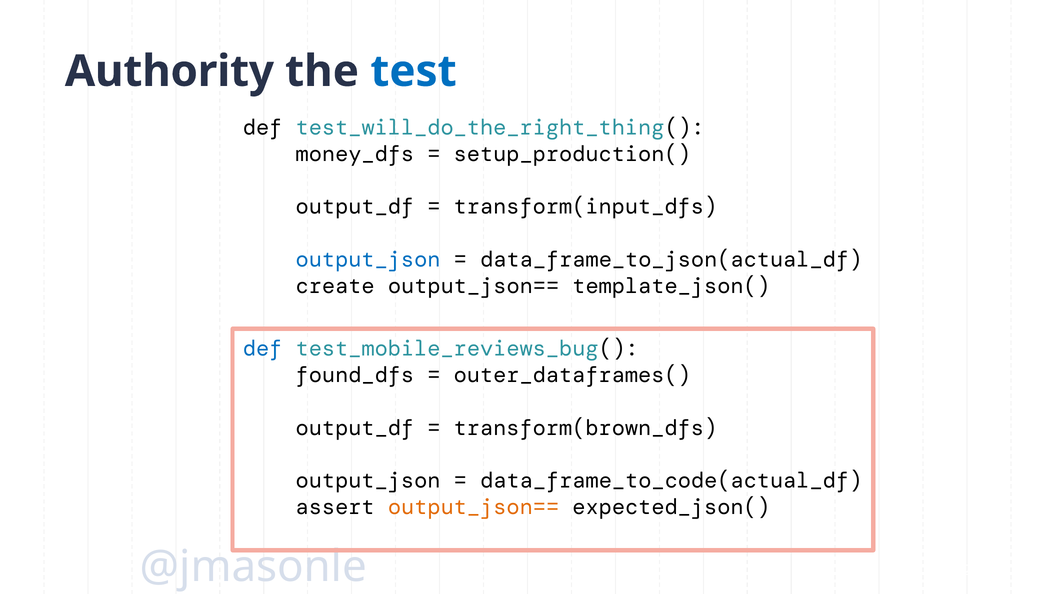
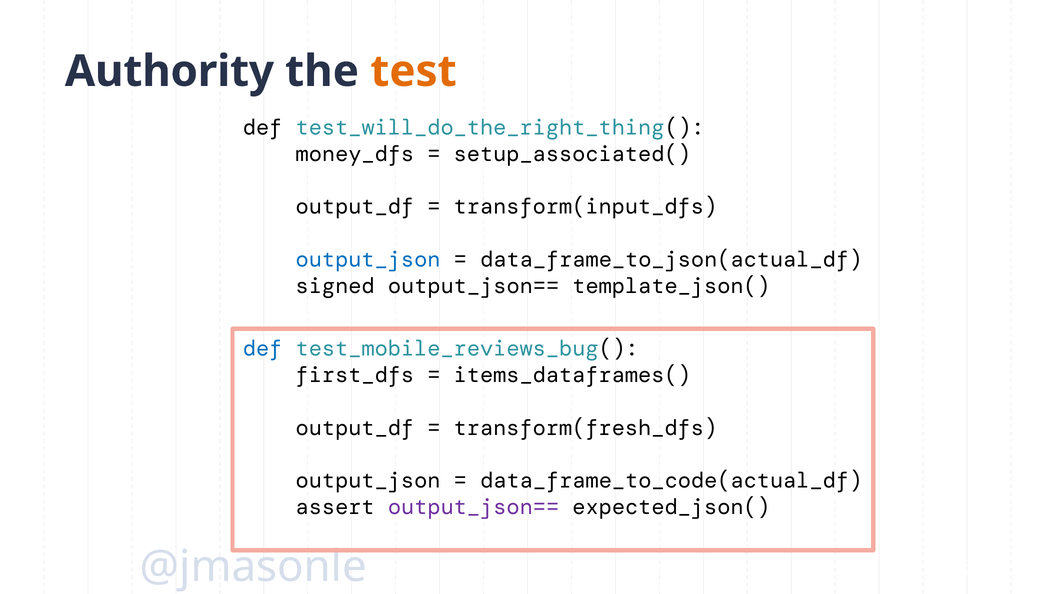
test colour: blue -> orange (413, 71)
setup_production(: setup_production( -> setup_associated( (572, 154)
create: create -> signed (335, 286)
found_dfs: found_dfs -> first_dfs (355, 375)
outer_dataframes(: outer_dataframes( -> items_dataframes( (572, 375)
transform(brown_dfs: transform(brown_dfs -> transform(fresh_dfs (585, 428)
output_json== colour: orange -> purple (474, 507)
